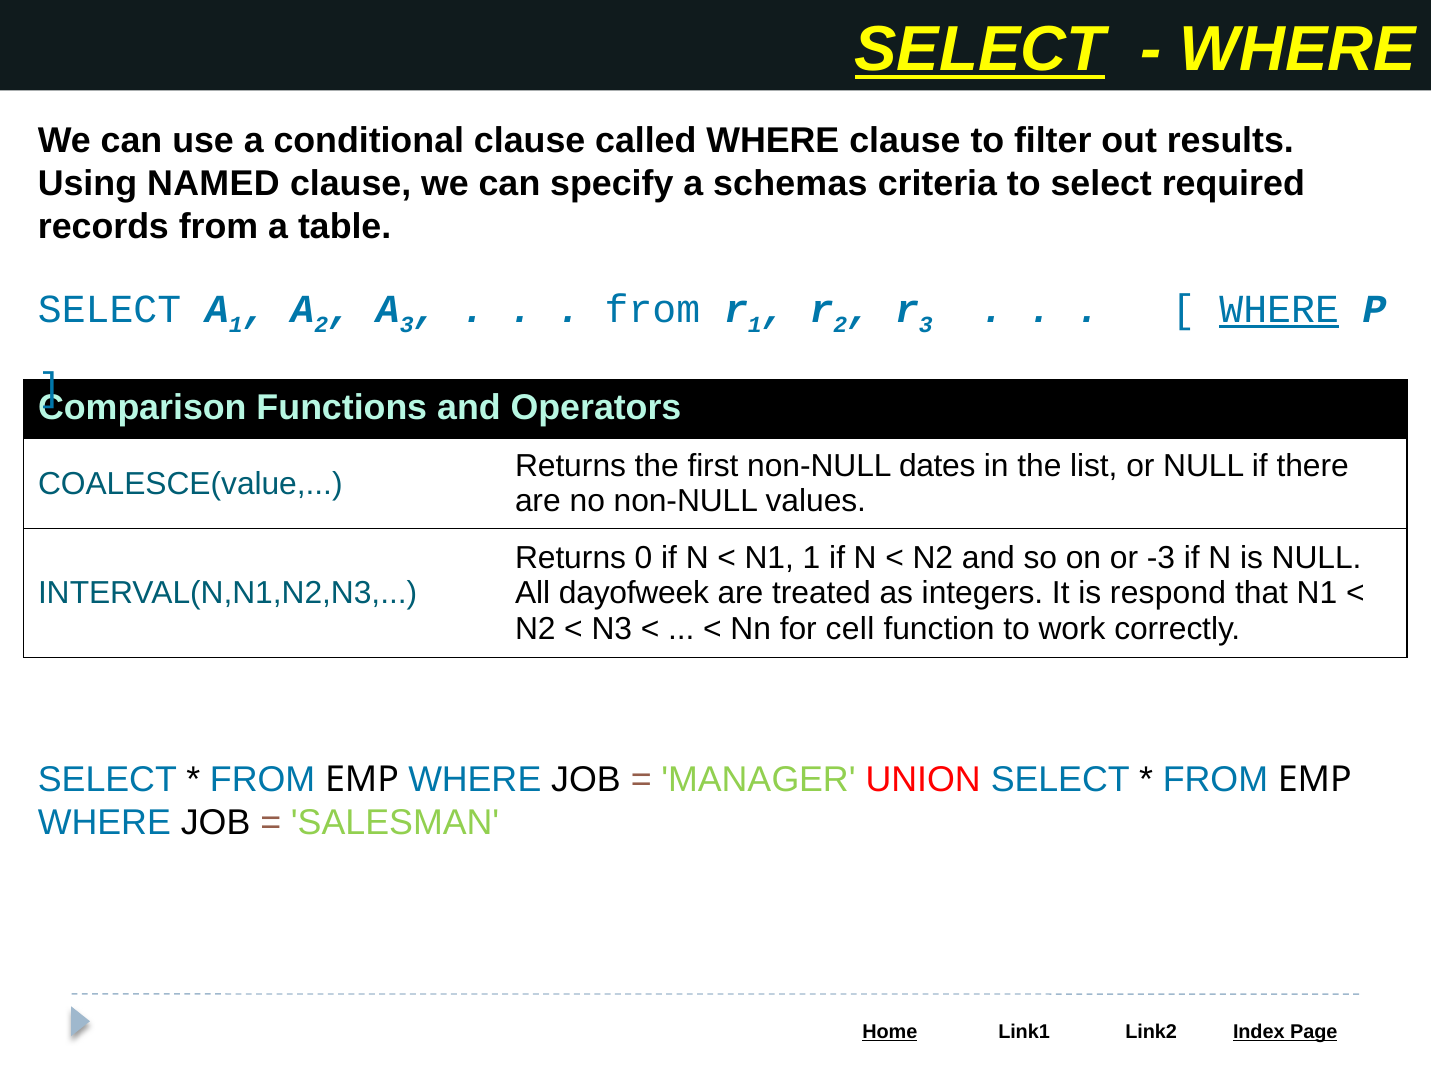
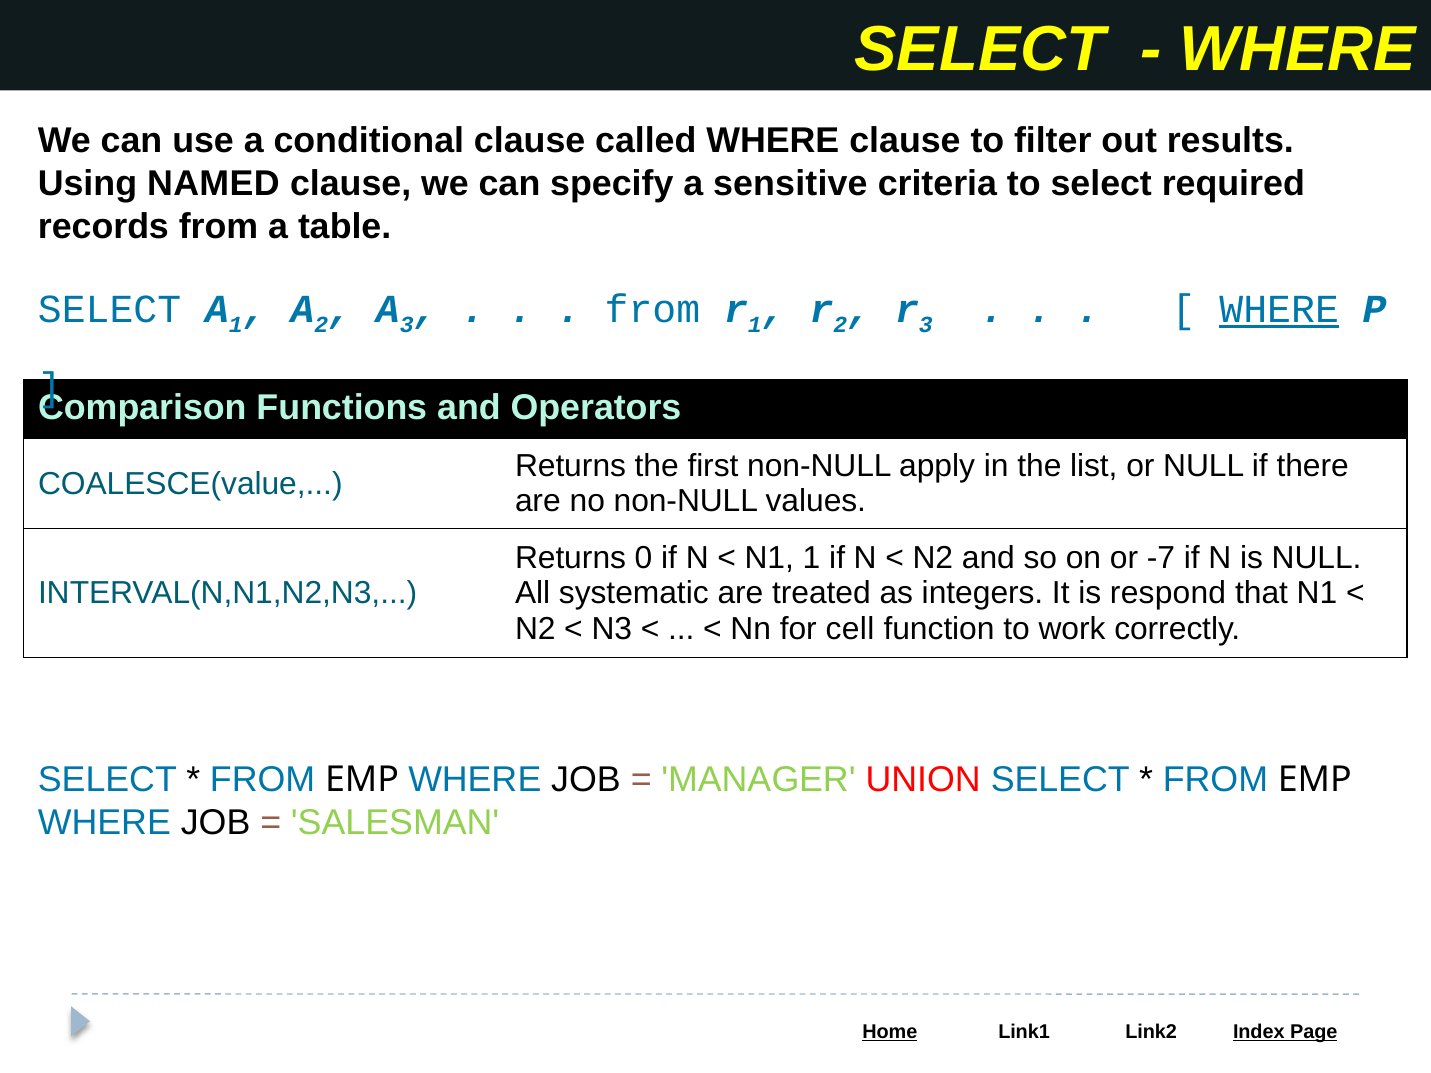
SELECT underline: present -> none (980, 50)
schemas: schemas -> sensitive (790, 184)
dates: dates -> apply (937, 466)
-3: -3 -> -7 (1161, 558)
dayofweek: dayofweek -> systematic (634, 594)
